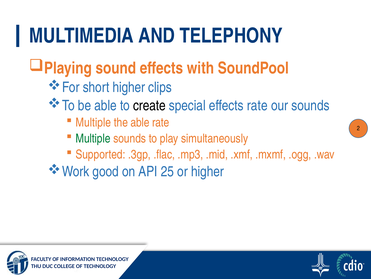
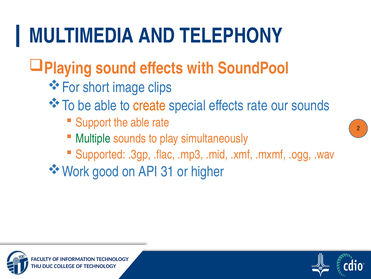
short higher: higher -> image (129, 87)
create colour: black -> orange (149, 105)
Multiple: Multiple -> Support (93, 122)
25: 25 -> 31 (167, 171)
